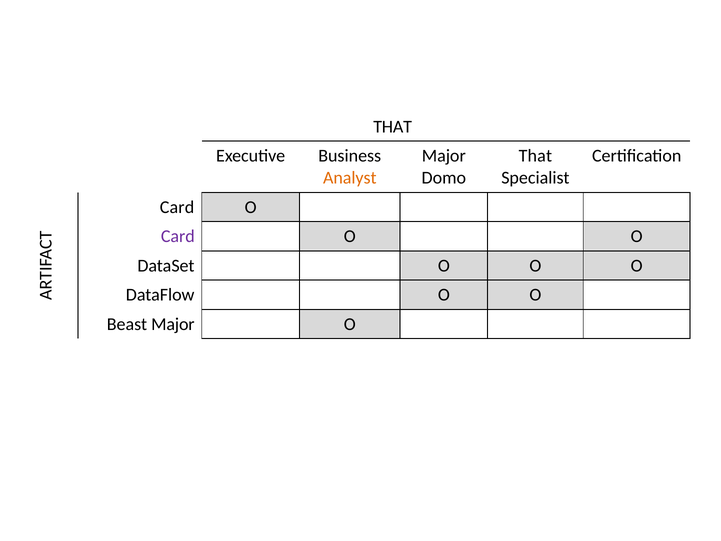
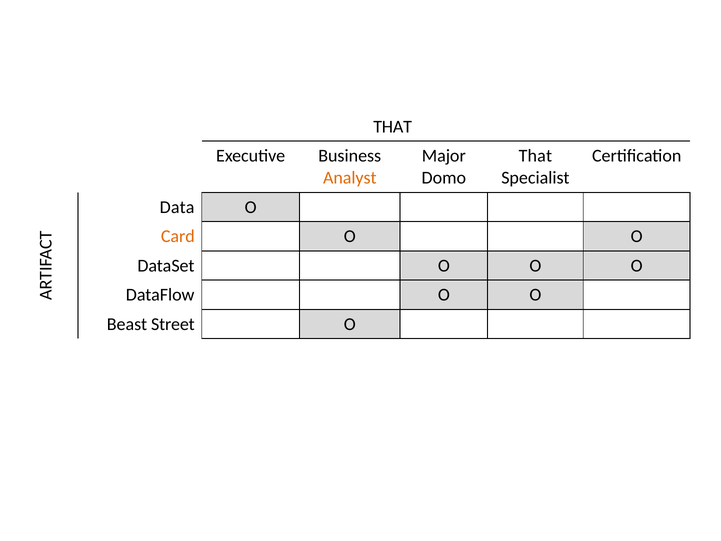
Card: Card -> Data (177, 207)
Card colour: purple -> orange (178, 236)
Beast Major: Major -> Street (173, 324)
